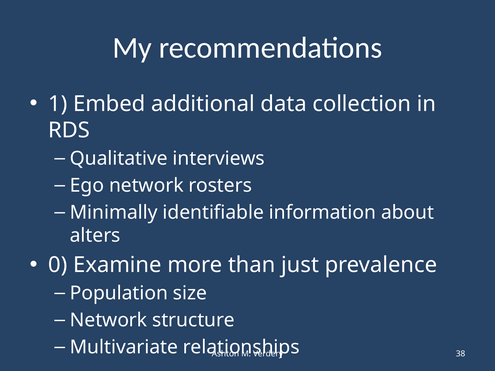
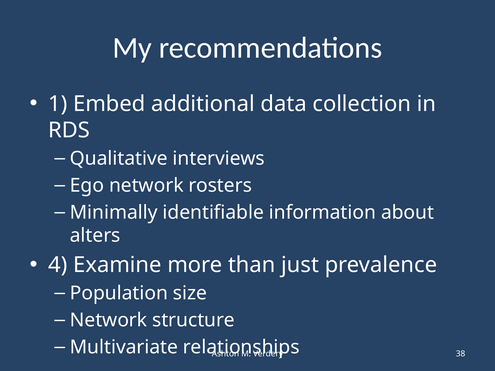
0: 0 -> 4 (58, 265)
